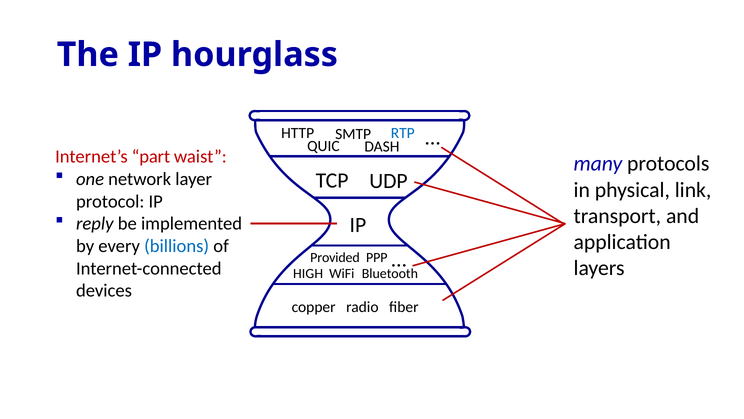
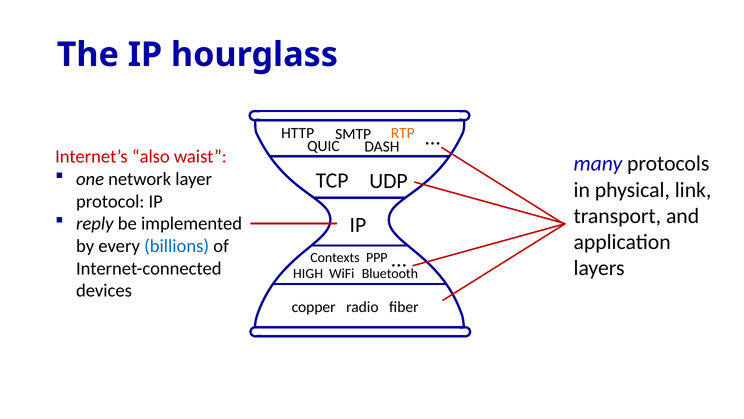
RTP colour: blue -> orange (403, 133)
part: part -> also (151, 157)
Provided: Provided -> Contexts (335, 257)
